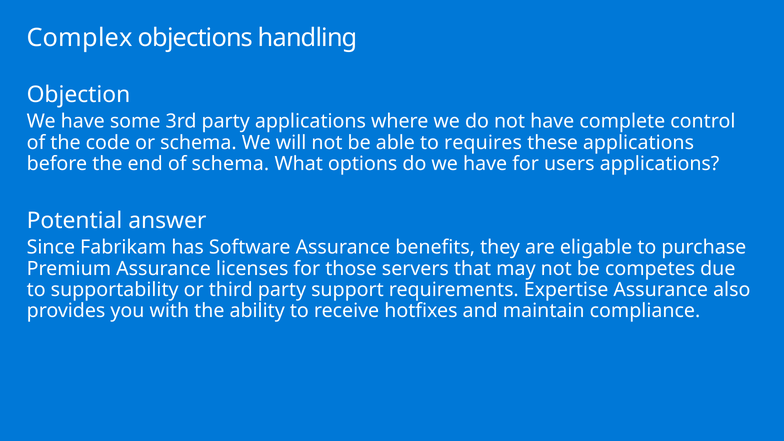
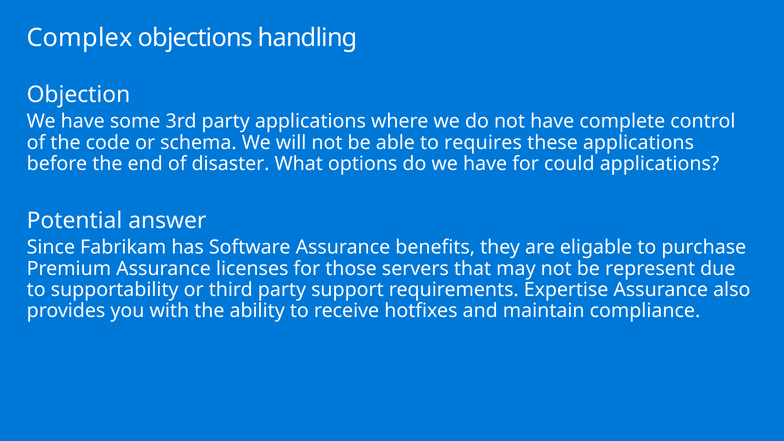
of schema: schema -> disaster (230, 164)
users: users -> could (569, 164)
competes: competes -> represent (650, 269)
